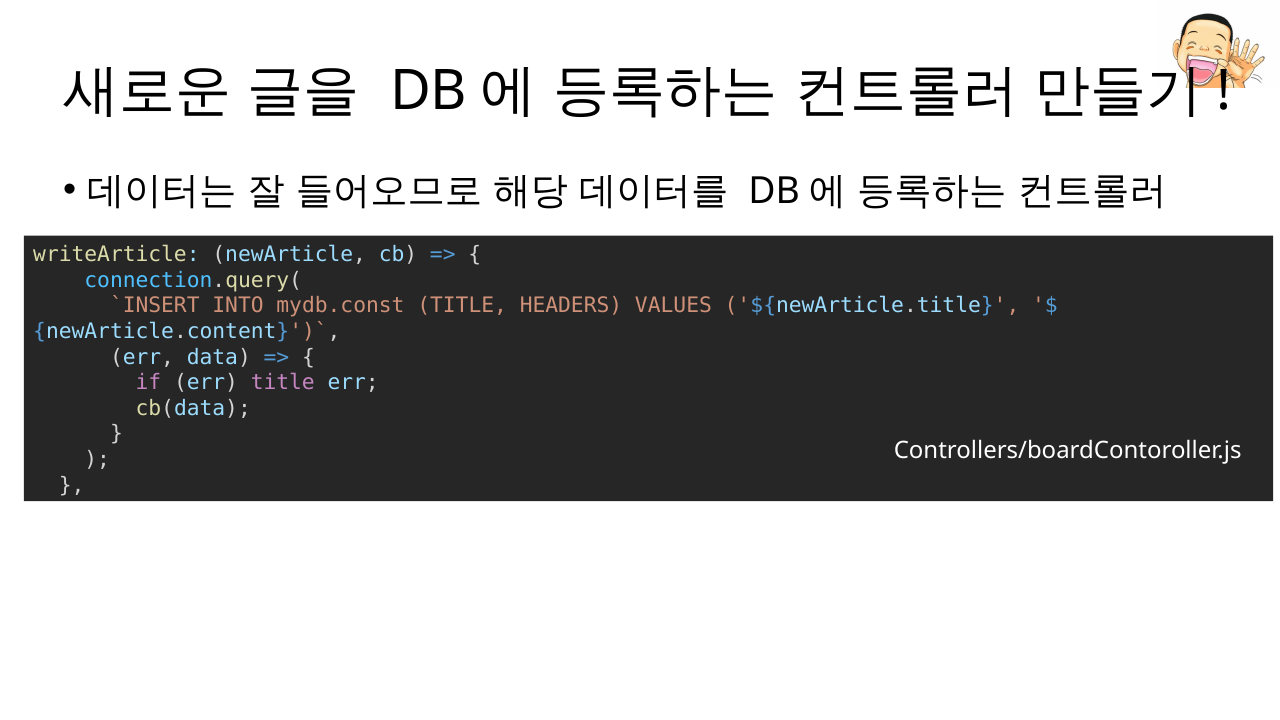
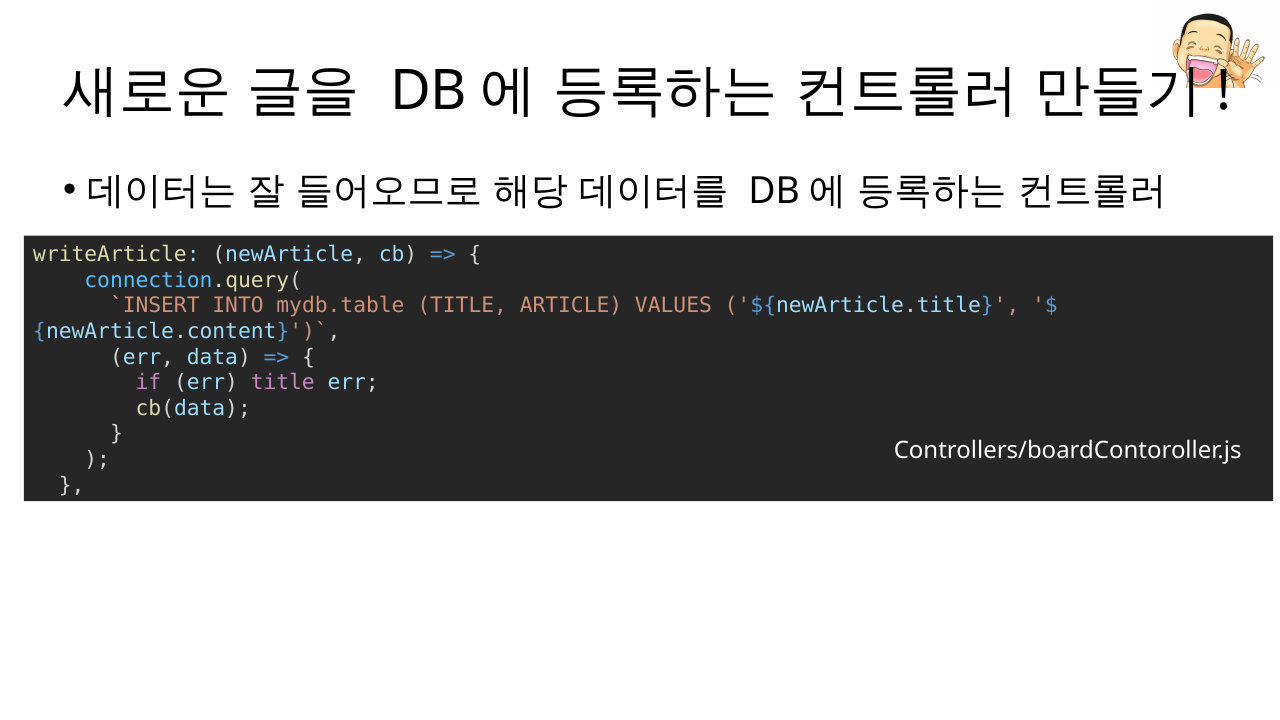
mydb.const: mydb.const -> mydb.table (340, 306)
HEADERS: HEADERS -> ARTICLE (571, 306)
